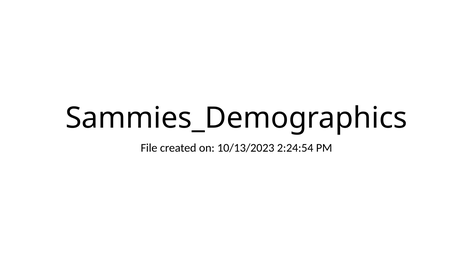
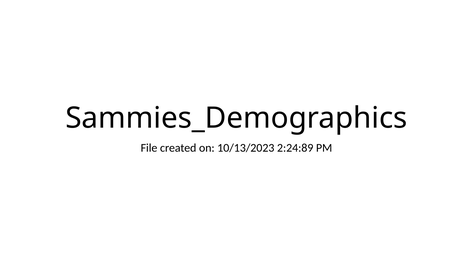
2:24:54: 2:24:54 -> 2:24:89 (295, 148)
